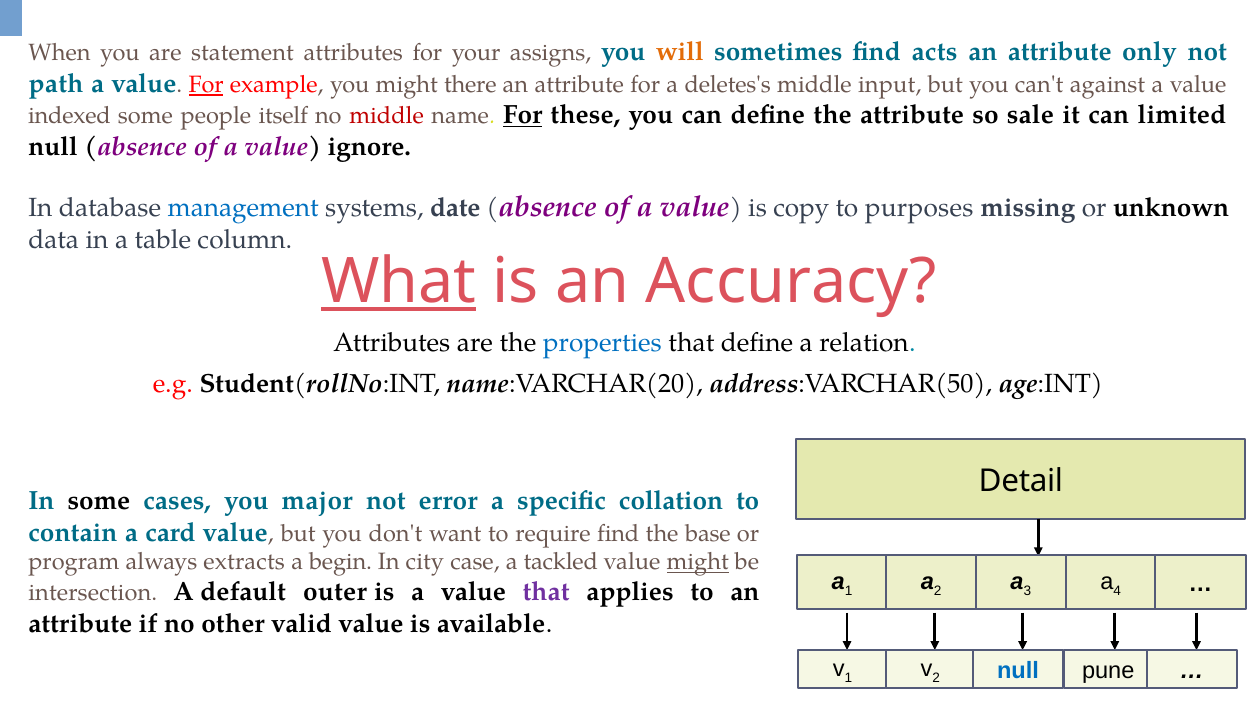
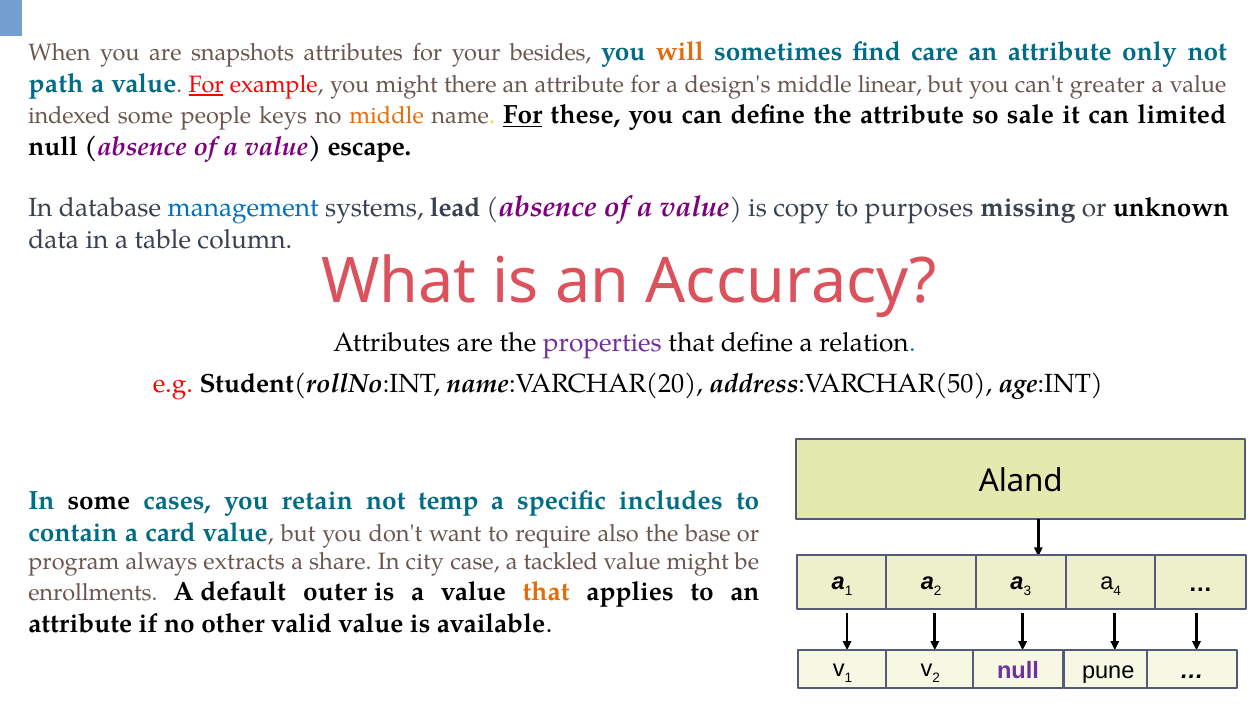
statement: statement -> snapshots (243, 53)
assigns: assigns -> besides (551, 53)
acts: acts -> care (935, 52)
deletes's: deletes's -> design's (728, 85)
input: input -> linear (890, 85)
against: against -> greater (1107, 85)
itself: itself -> keys (283, 116)
middle colour: red -> orange (387, 116)
ignore: ignore -> escape (369, 147)
date: date -> lead (455, 208)
What underline: present -> none (399, 282)
properties colour: blue -> purple (602, 343)
Detail: Detail -> Aland (1021, 481)
major: major -> retain (317, 501)
error: error -> temp (448, 501)
collation: collation -> includes (671, 501)
require find: find -> also (618, 533)
begin: begin -> share (340, 562)
might underline: present -> none (698, 562)
intersection: intersection -> enrollments (93, 593)
that colour: purple -> orange (546, 592)
null colour: blue -> purple (1018, 671)
